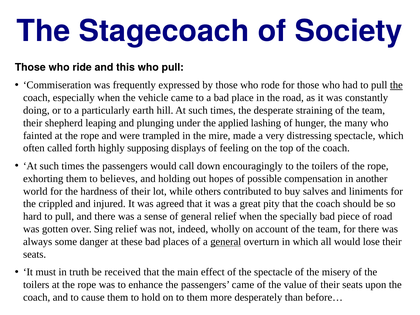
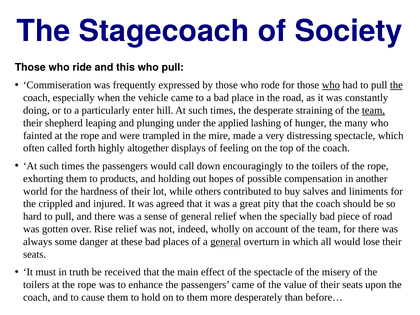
who underline: none -> present (331, 85)
earth: earth -> enter (143, 110)
team underline: none -> present (373, 110)
supposing: supposing -> altogether (148, 148)
believes: believes -> products (119, 179)
Sing: Sing -> Rise (103, 229)
